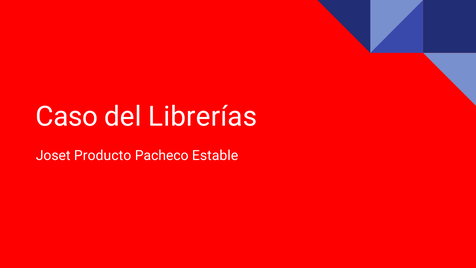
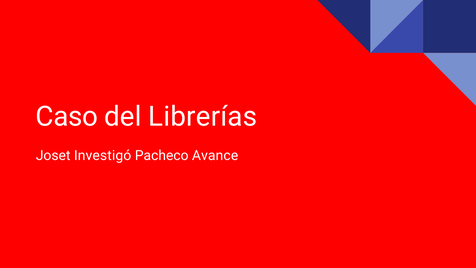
Producto: Producto -> Investigó (103, 155)
Estable: Estable -> Avance (215, 155)
